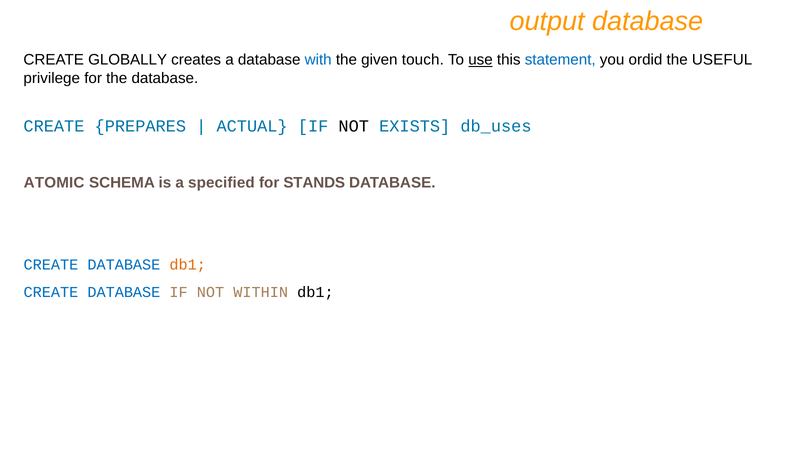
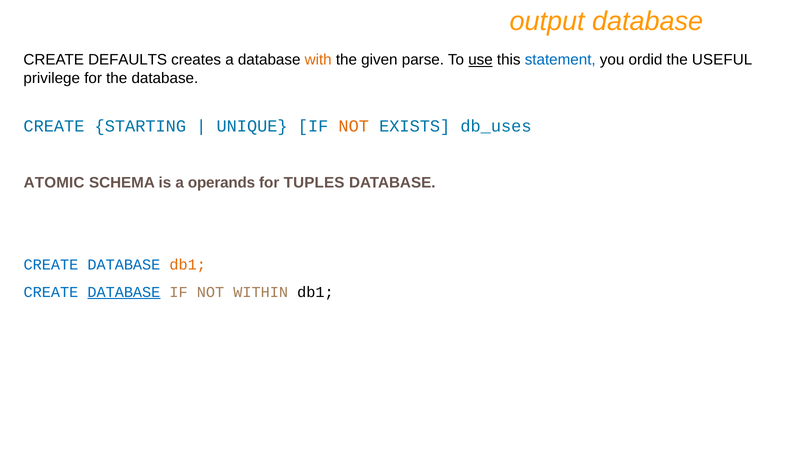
GLOBALLY: GLOBALLY -> DEFAULTS (128, 60)
with colour: blue -> orange (318, 60)
touch: touch -> parse (423, 60)
PREPARES: PREPARES -> STARTING (140, 126)
ACTUAL: ACTUAL -> UNIQUE (252, 126)
NOT colour: black -> orange (354, 126)
specified: specified -> operands (222, 183)
STANDS: STANDS -> TUPLES (314, 183)
DATABASE underline: none -> present (124, 292)
